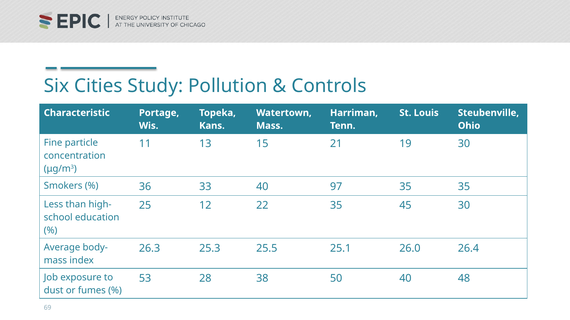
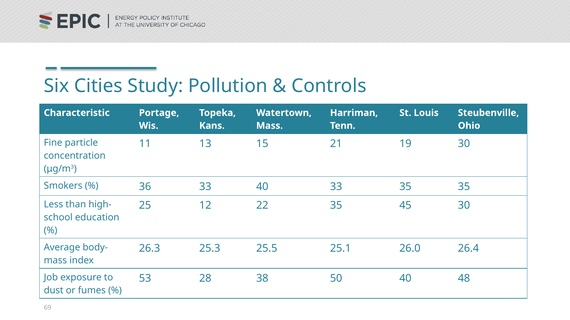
40 97: 97 -> 33 (336, 187)
